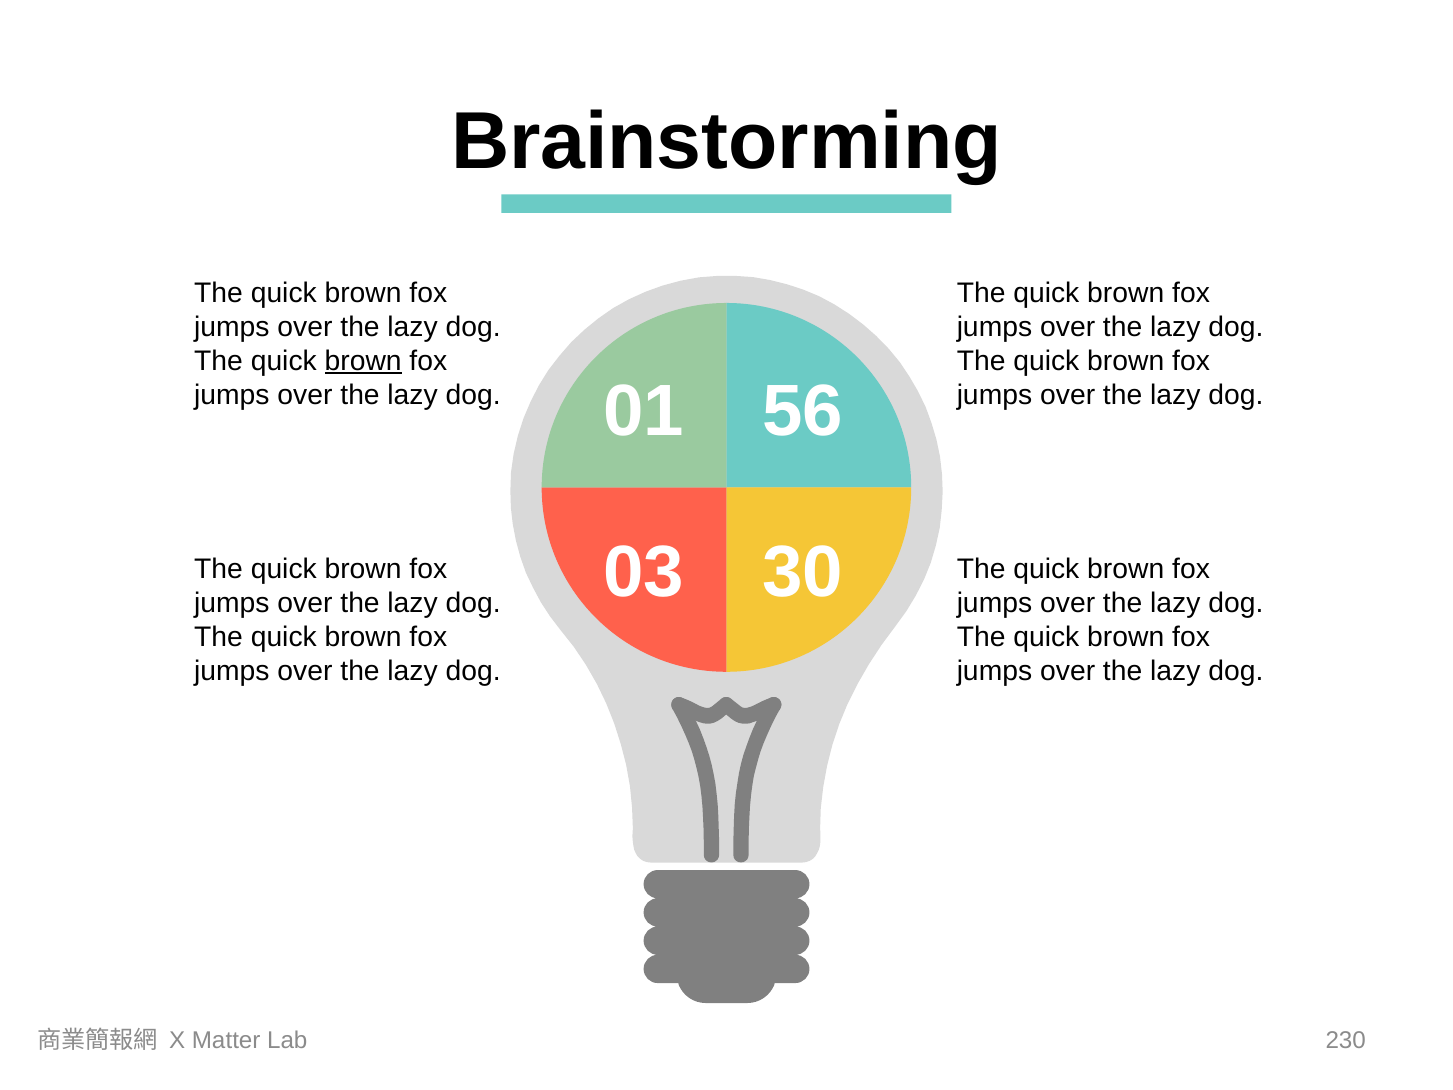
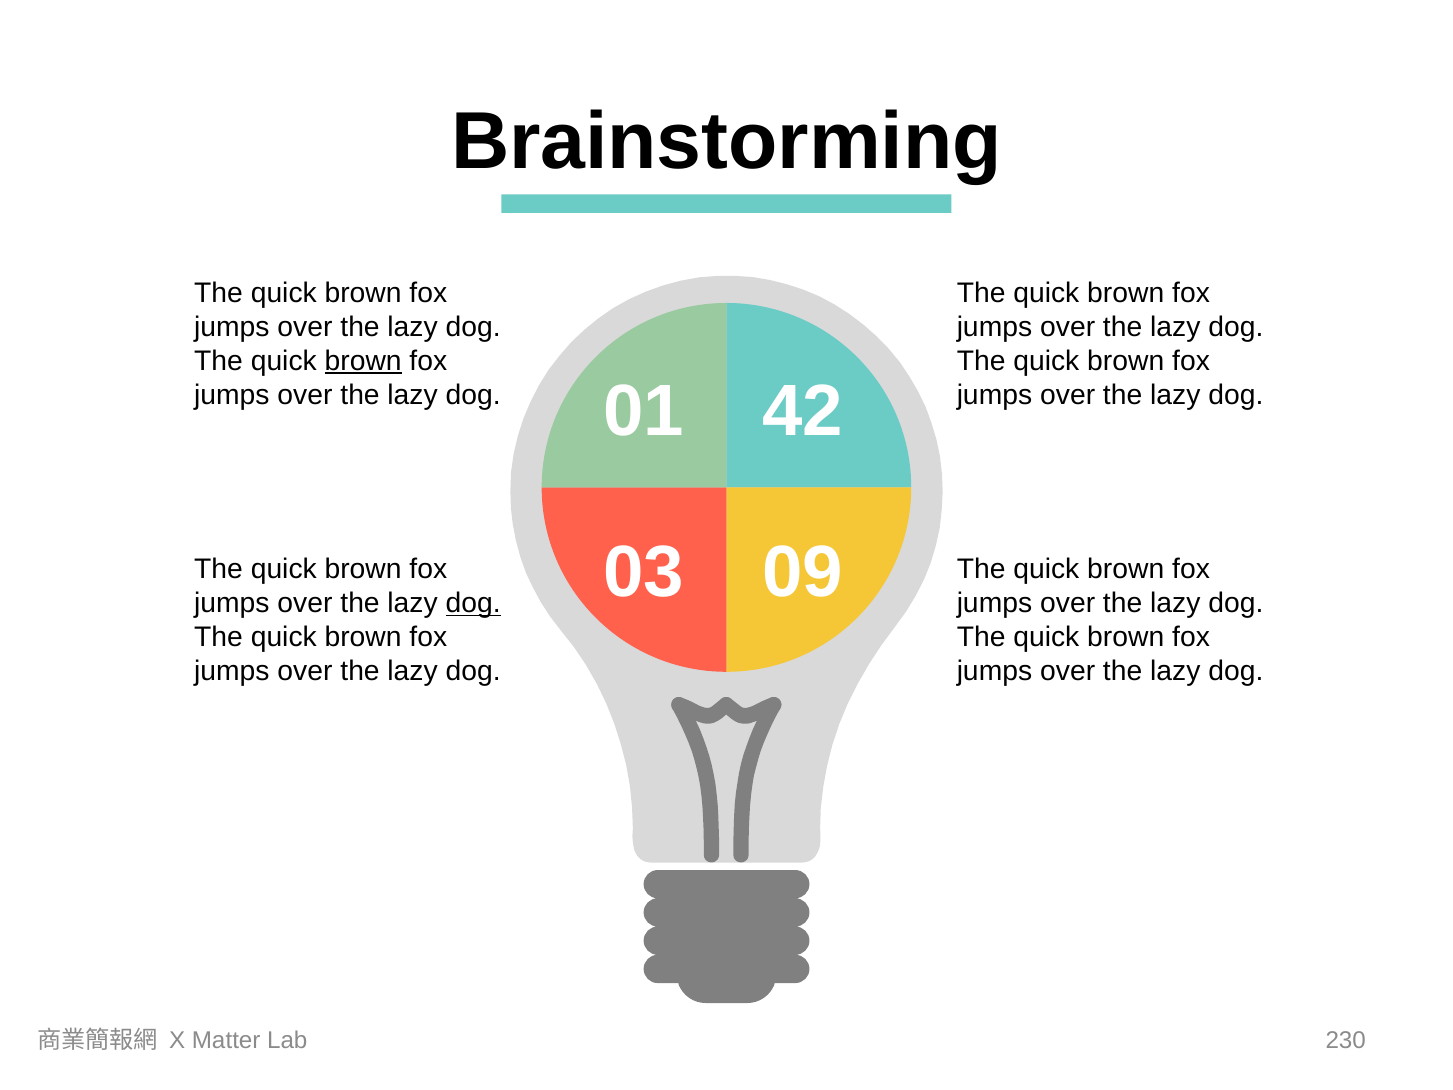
56: 56 -> 42 (802, 411)
30: 30 -> 09 (802, 573)
dog underline: none -> present (473, 603)
